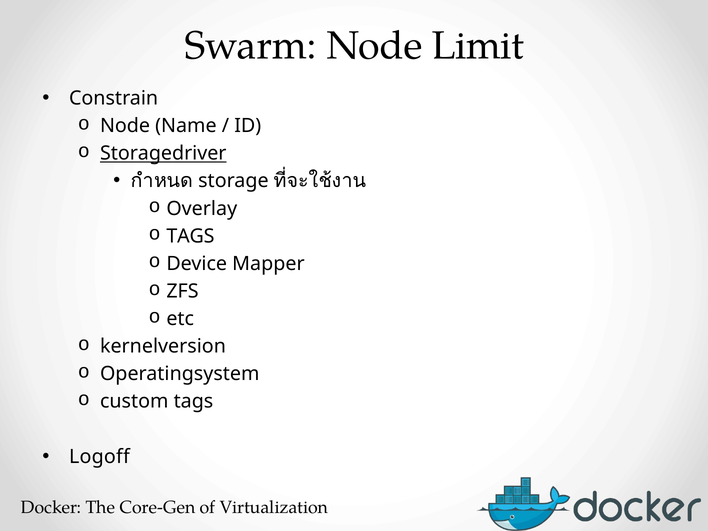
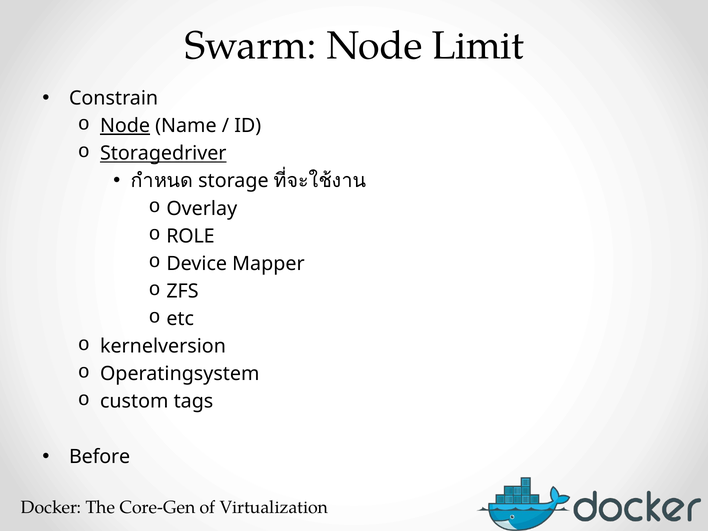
Node underline: none -> present (125, 126)
TAGS: TAGS -> ROLE (190, 236)
Logoff: Logoff -> Before (100, 457)
